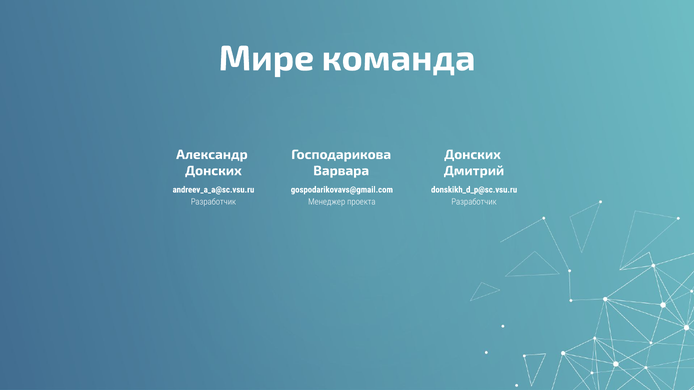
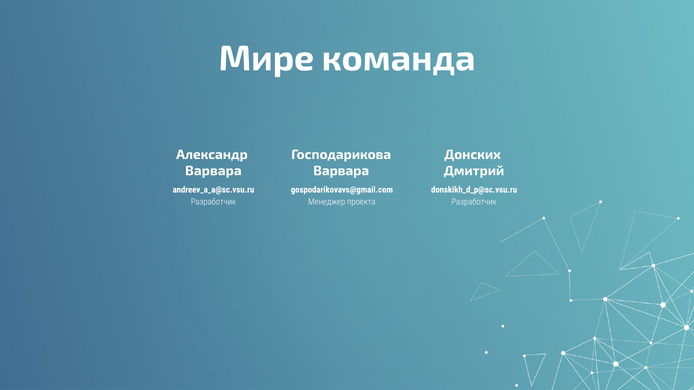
Донских: Донских -> Варвара (213, 171)
